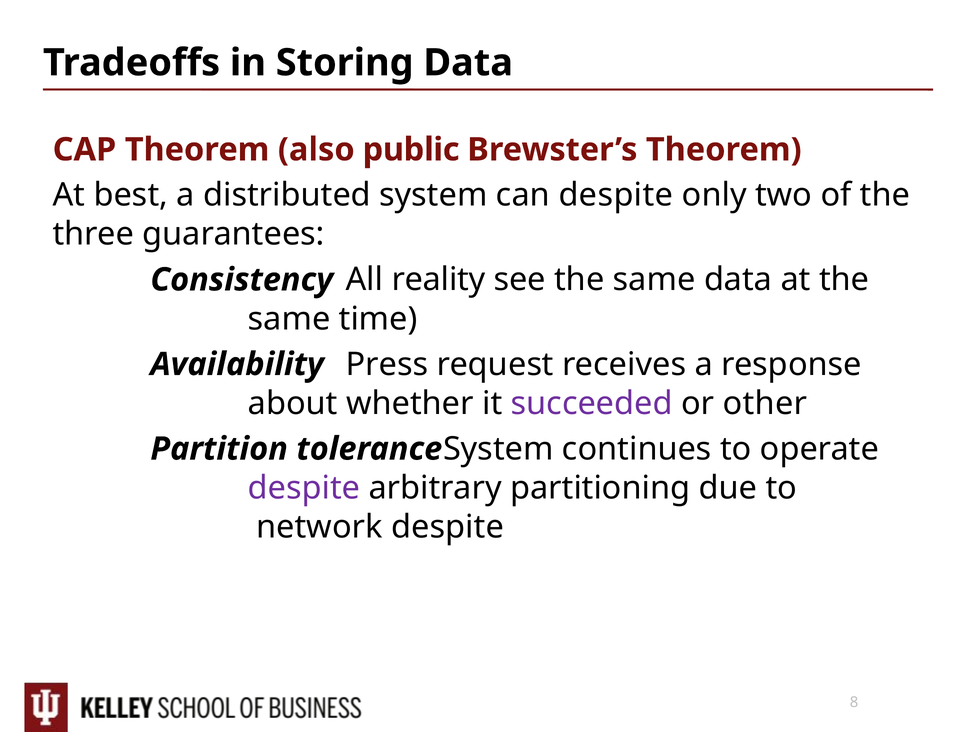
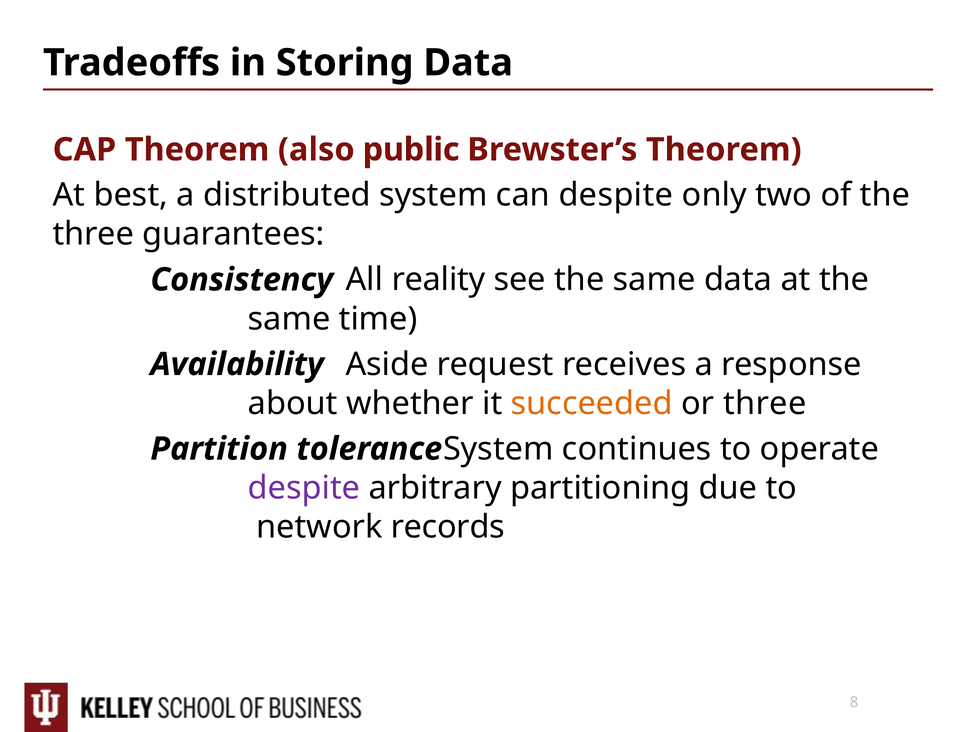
Press: Press -> Aside (387, 364)
succeeded colour: purple -> orange (592, 403)
or other: other -> three (765, 403)
network despite: despite -> records (448, 527)
